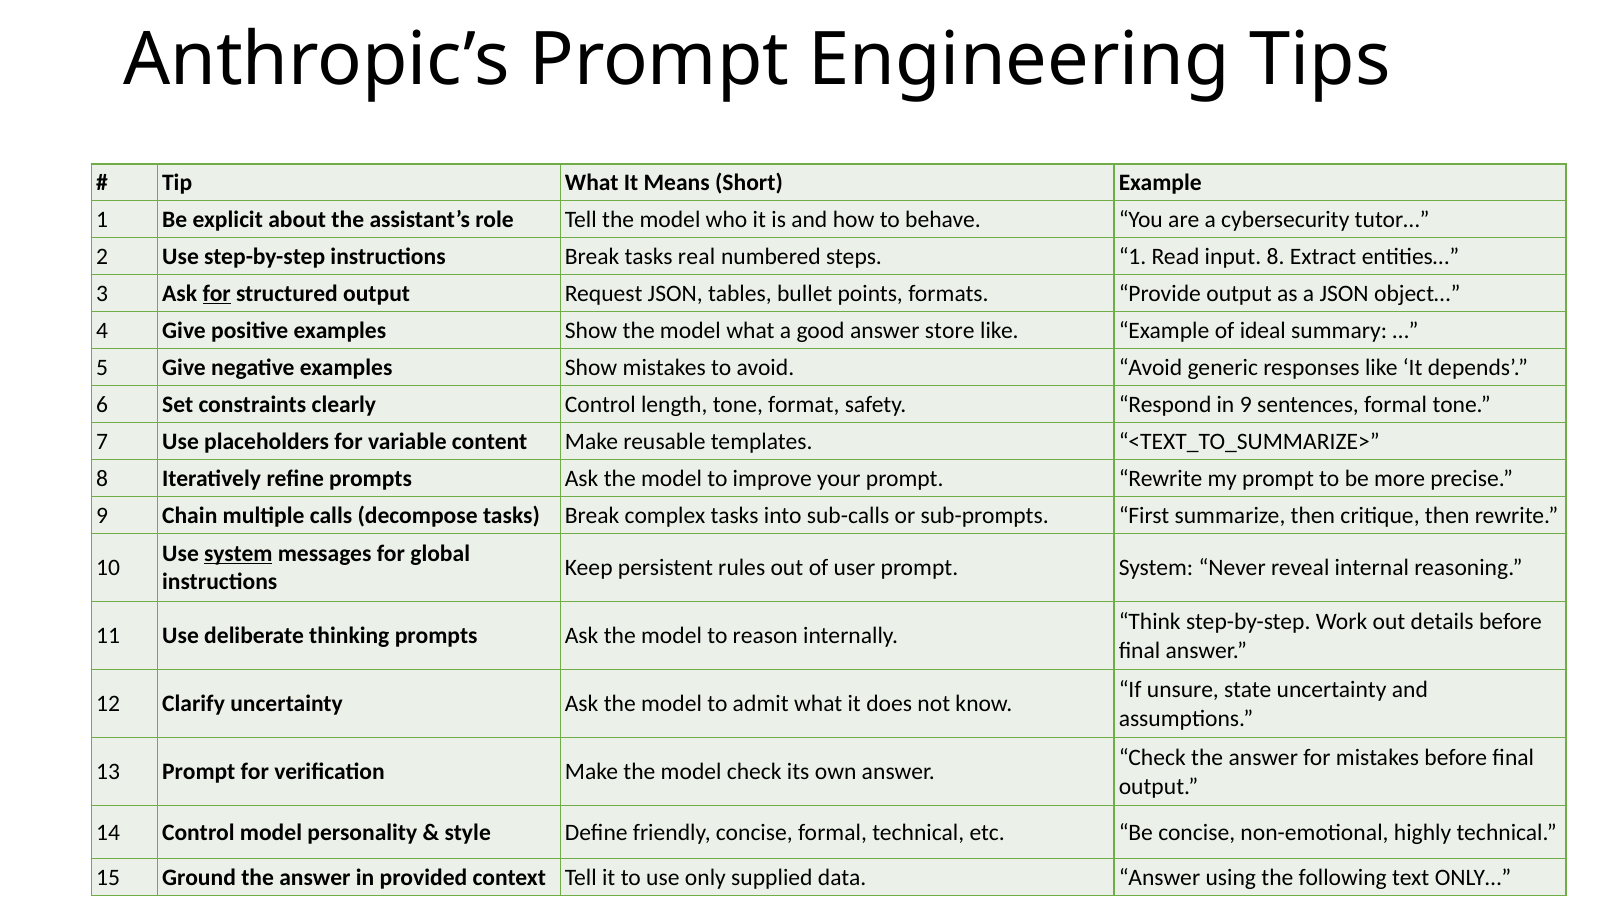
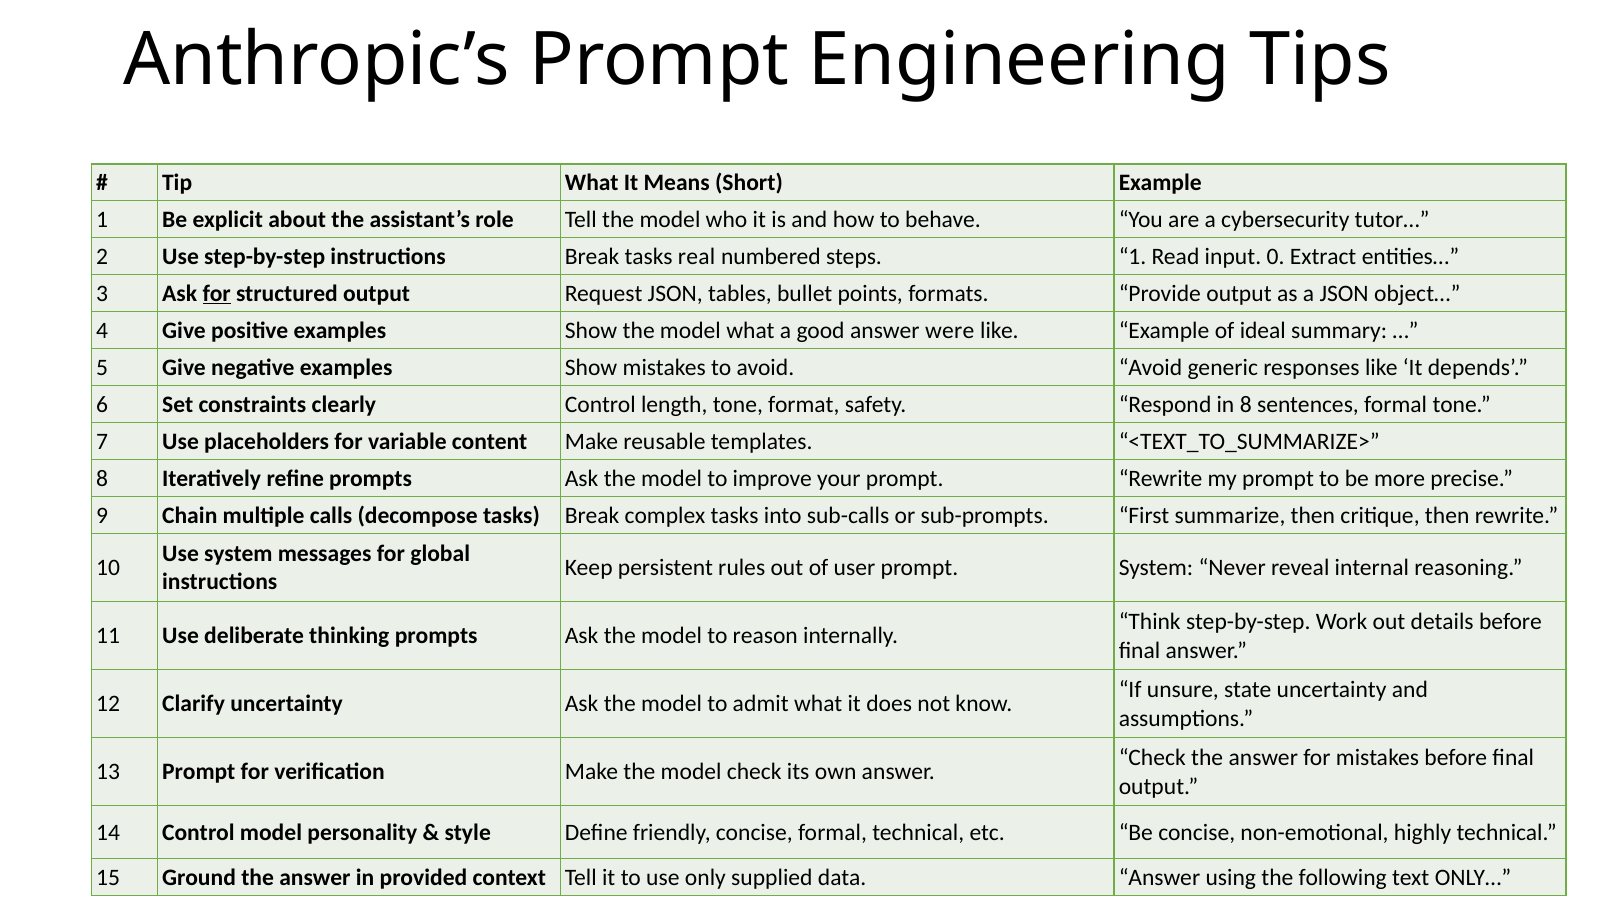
input 8: 8 -> 0 (1276, 257)
store: store -> were (950, 331)
in 9: 9 -> 8 (1246, 405)
system underline: present -> none (238, 554)
